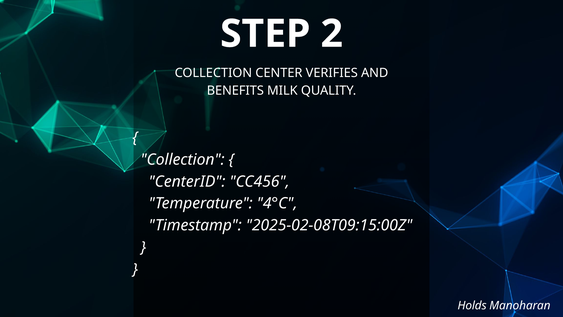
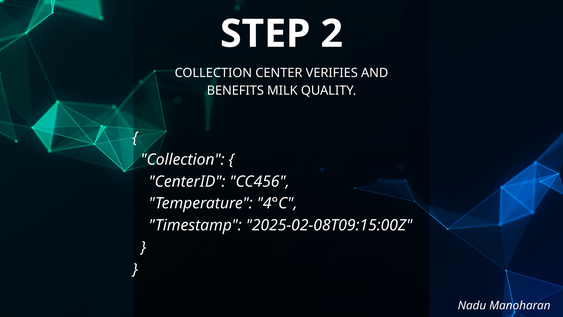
Holds: Holds -> Nadu (472, 305)
